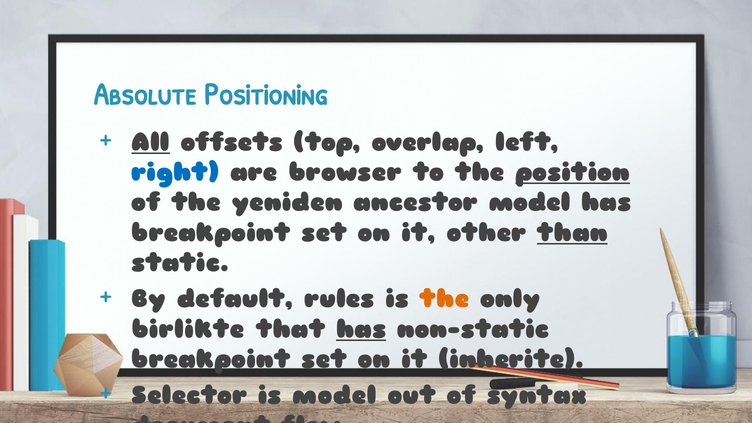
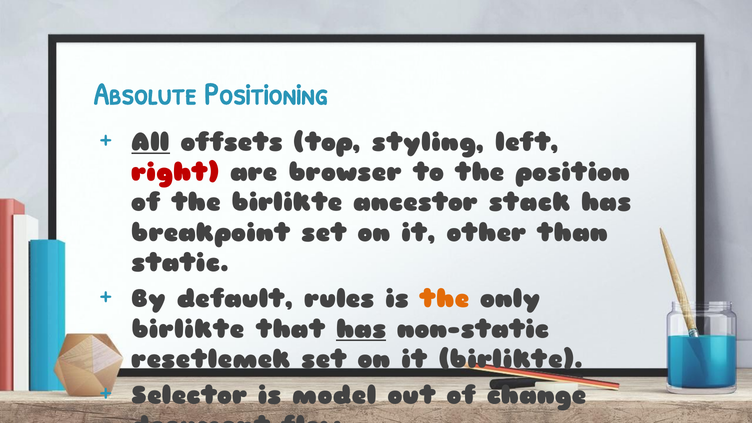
overlap: overlap -> styling (428, 143)
right colour: blue -> red (175, 173)
position underline: present -> none (573, 173)
the yeniden: yeniden -> birlikte (287, 203)
ancestor model: model -> stack (529, 203)
than underline: present -> none (572, 233)
breakpoint: breakpoint -> resetlemek (211, 359)
it inherite: inherite -> birlikte (511, 359)
syntax: syntax -> change (537, 396)
